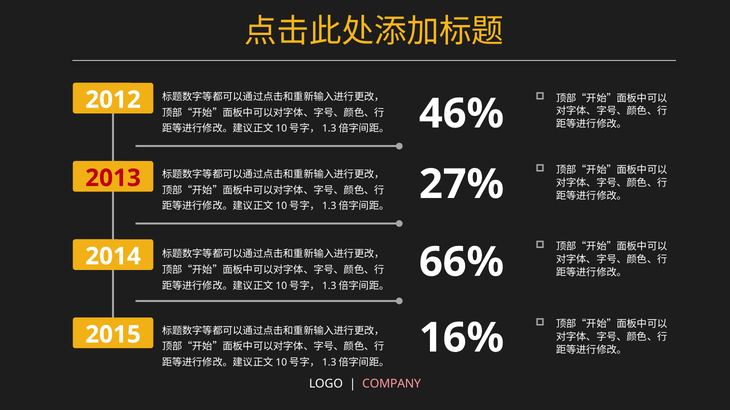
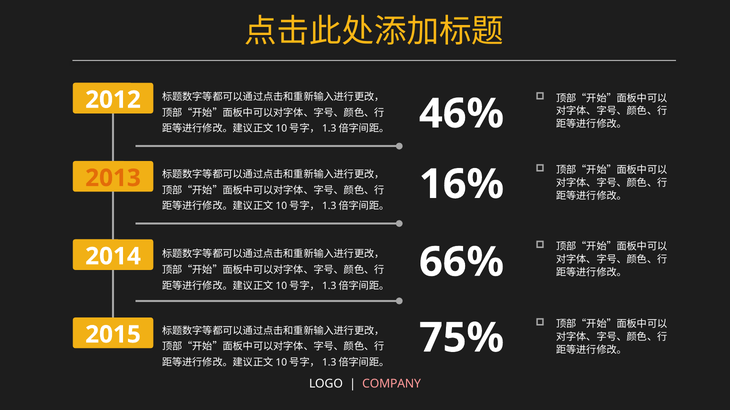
2013 colour: red -> orange (113, 178)
27%: 27% -> 16% (462, 185)
16%: 16% -> 75% (462, 338)
